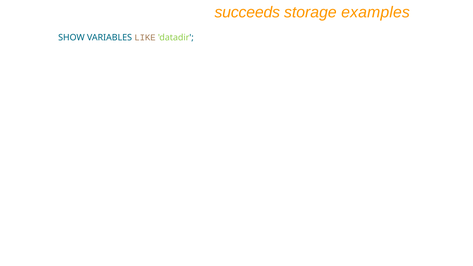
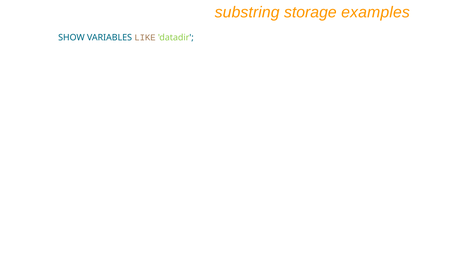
succeeds: succeeds -> substring (247, 12)
